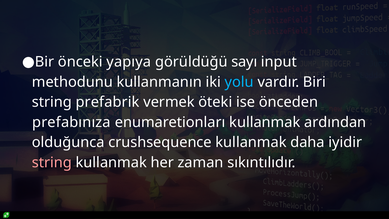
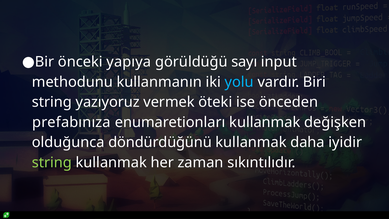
prefabrik: prefabrik -> yazıyoruz (108, 102)
ardından: ardından -> değişken (335, 122)
crushsequence: crushsequence -> döndürdüğünü (160, 142)
string colour: pink -> light green (52, 162)
